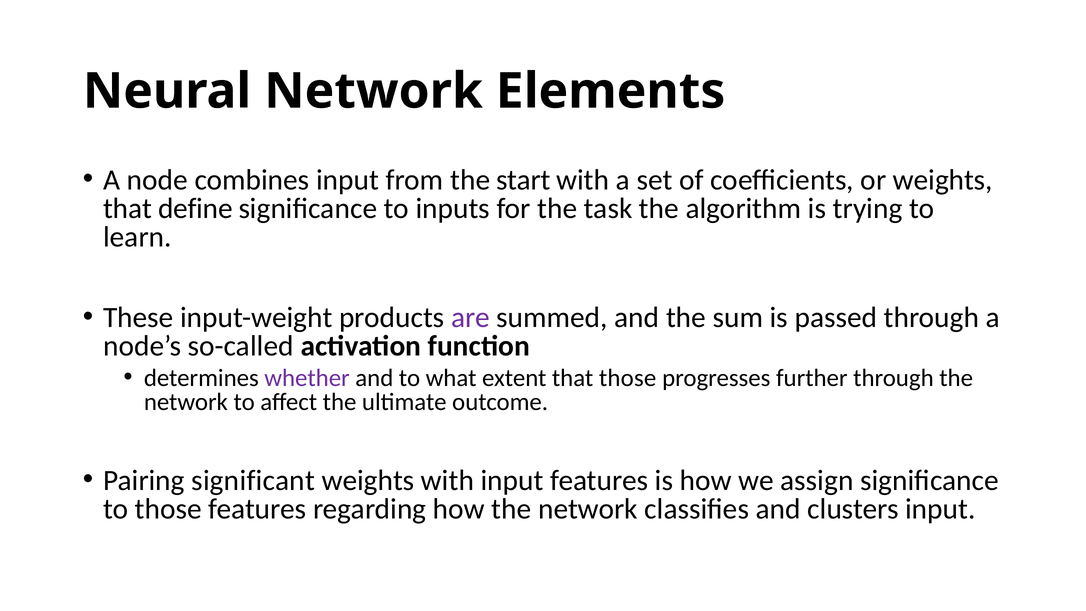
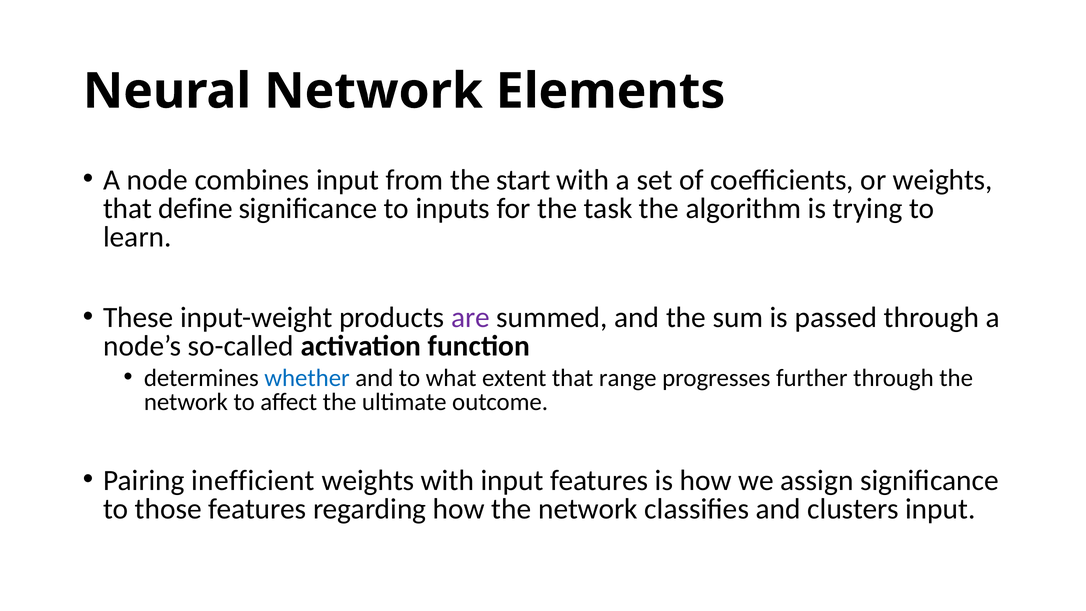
whether colour: purple -> blue (307, 378)
that those: those -> range (628, 378)
significant: significant -> inefficient (253, 480)
